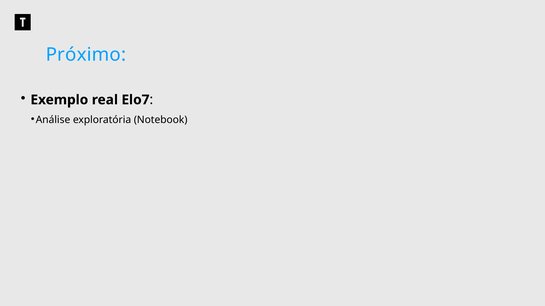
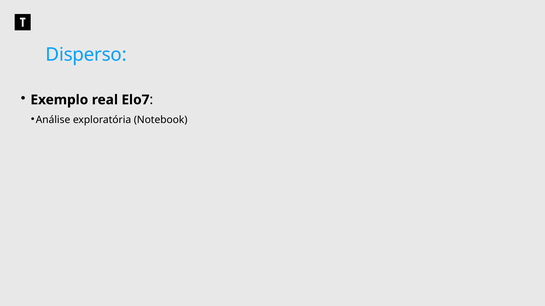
Próximo: Próximo -> Disperso (86, 55)
